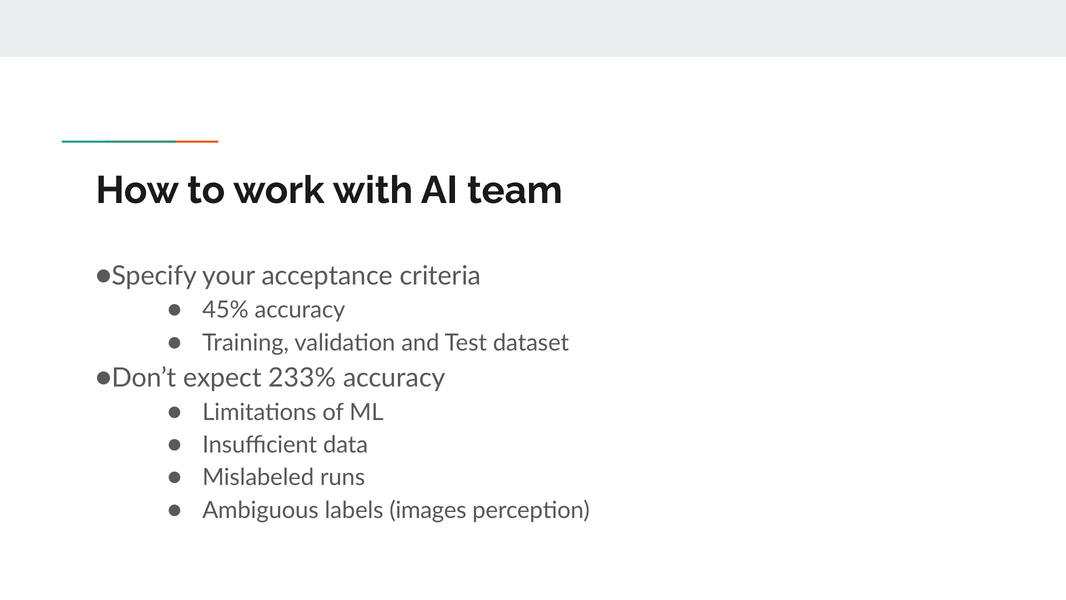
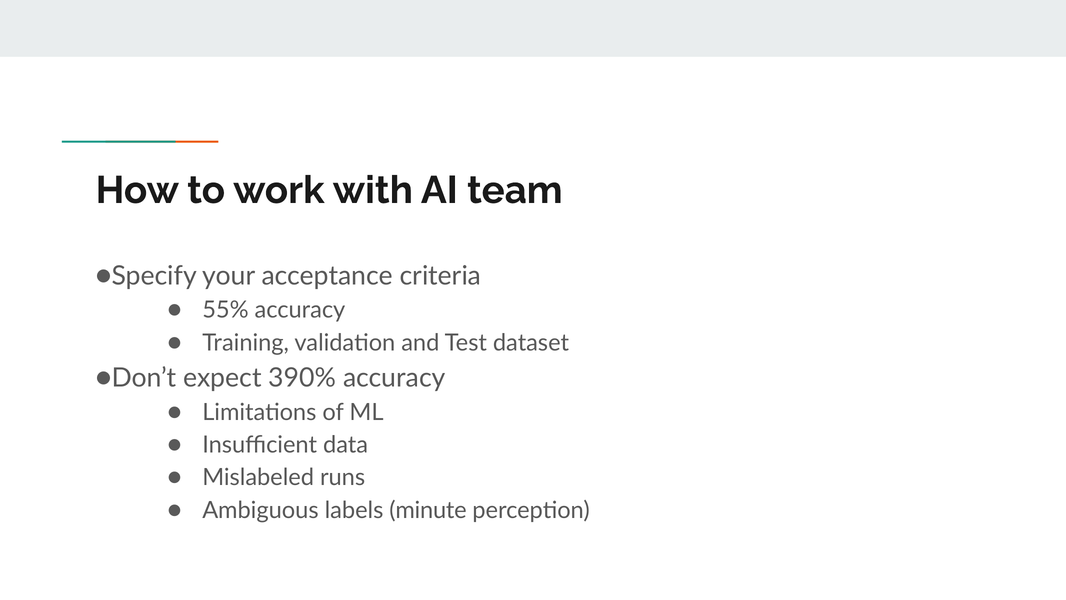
45%: 45% -> 55% (225, 310)
233%: 233% -> 390% (302, 378)
images: images -> minute (428, 510)
